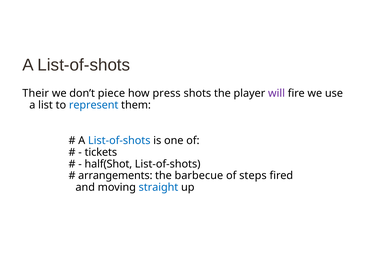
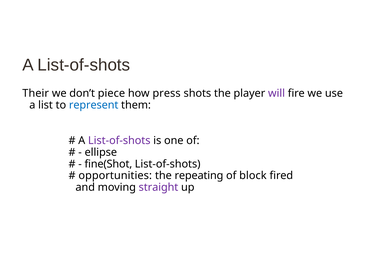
List-of-shots colour: blue -> purple (119, 140)
tickets: tickets -> ellipse (101, 152)
half(Shot: half(Shot -> fine(Shot (108, 164)
arrangements: arrangements -> opportunities (115, 176)
barbecue: barbecue -> repeating (199, 176)
steps: steps -> block (253, 176)
straight colour: blue -> purple (158, 187)
